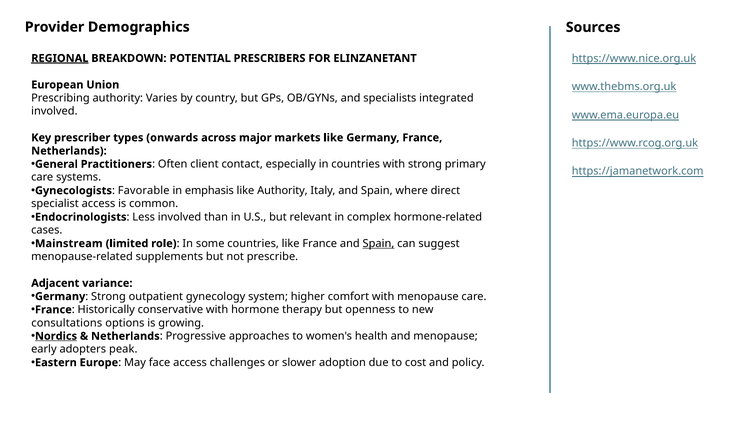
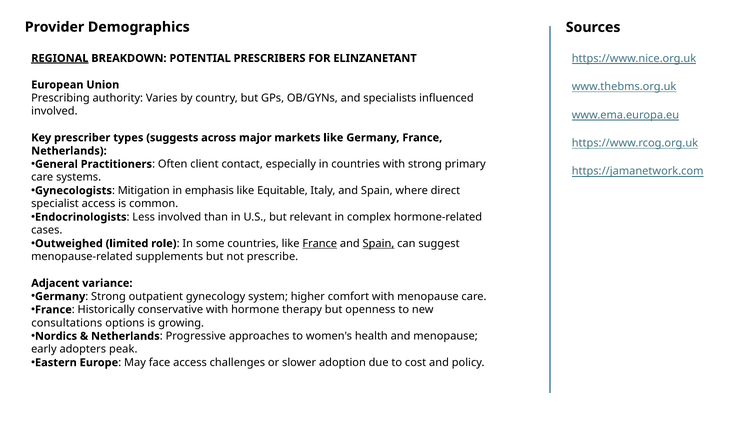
integrated: integrated -> influenced (446, 98)
onwards: onwards -> suggests (172, 138)
Favorable: Favorable -> Mitigation (144, 191)
like Authority: Authority -> Equitable (282, 191)
Mainstream: Mainstream -> Outweighed (69, 244)
France underline: none -> present (320, 244)
Nordics underline: present -> none (56, 336)
